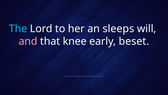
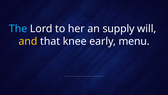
sleeps: sleeps -> supply (119, 29)
and colour: pink -> yellow (28, 41)
beset: beset -> menu (134, 41)
